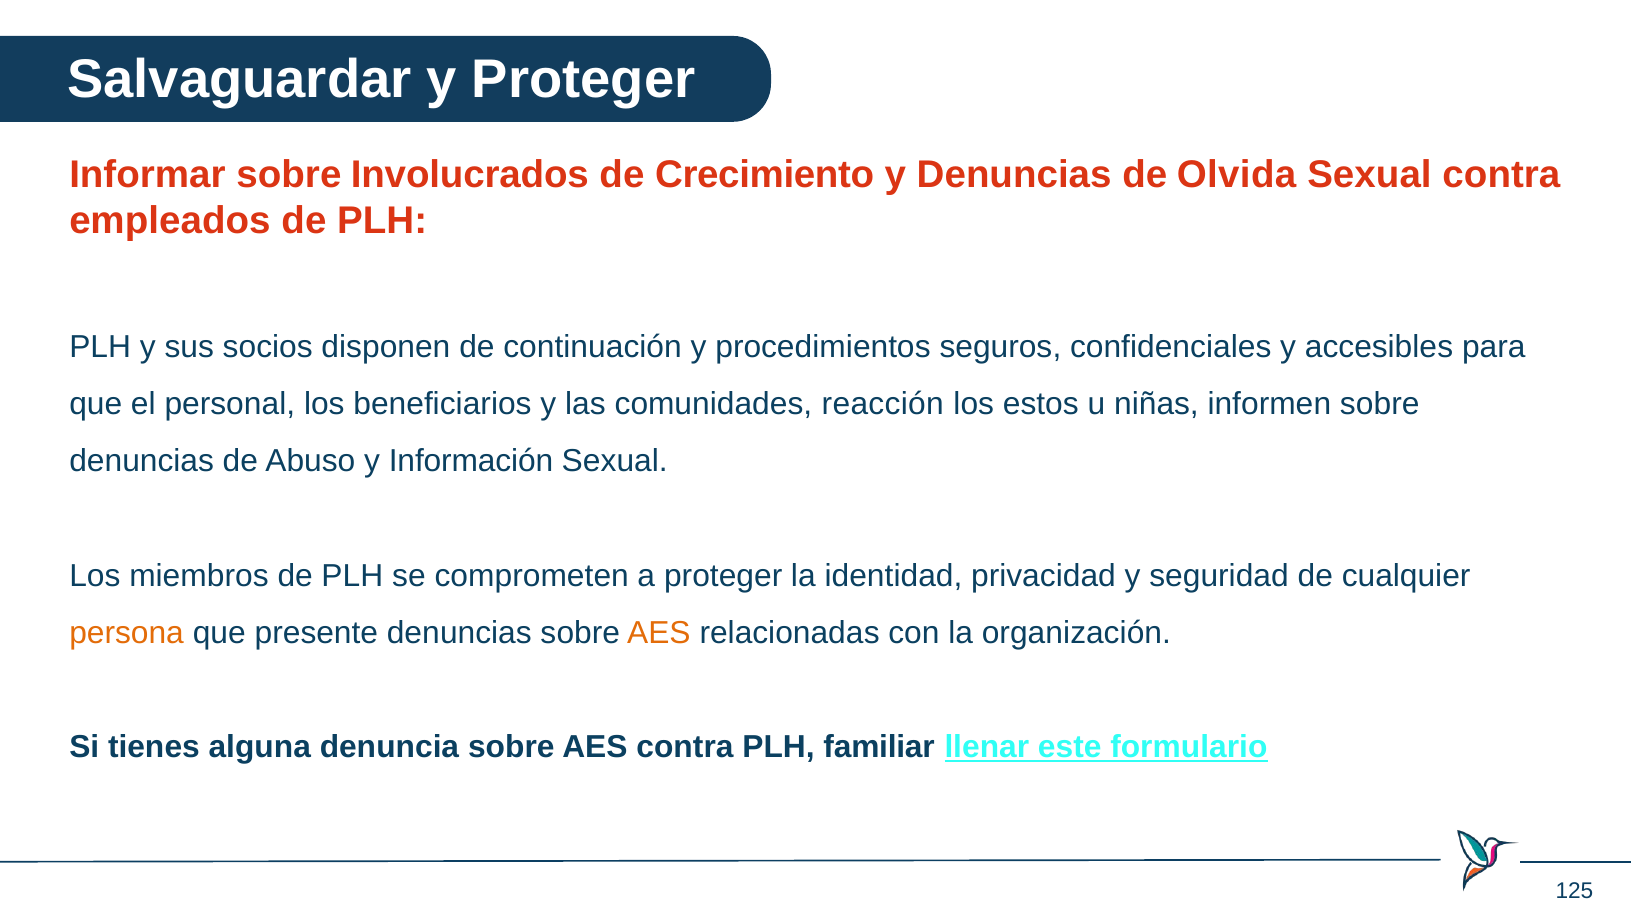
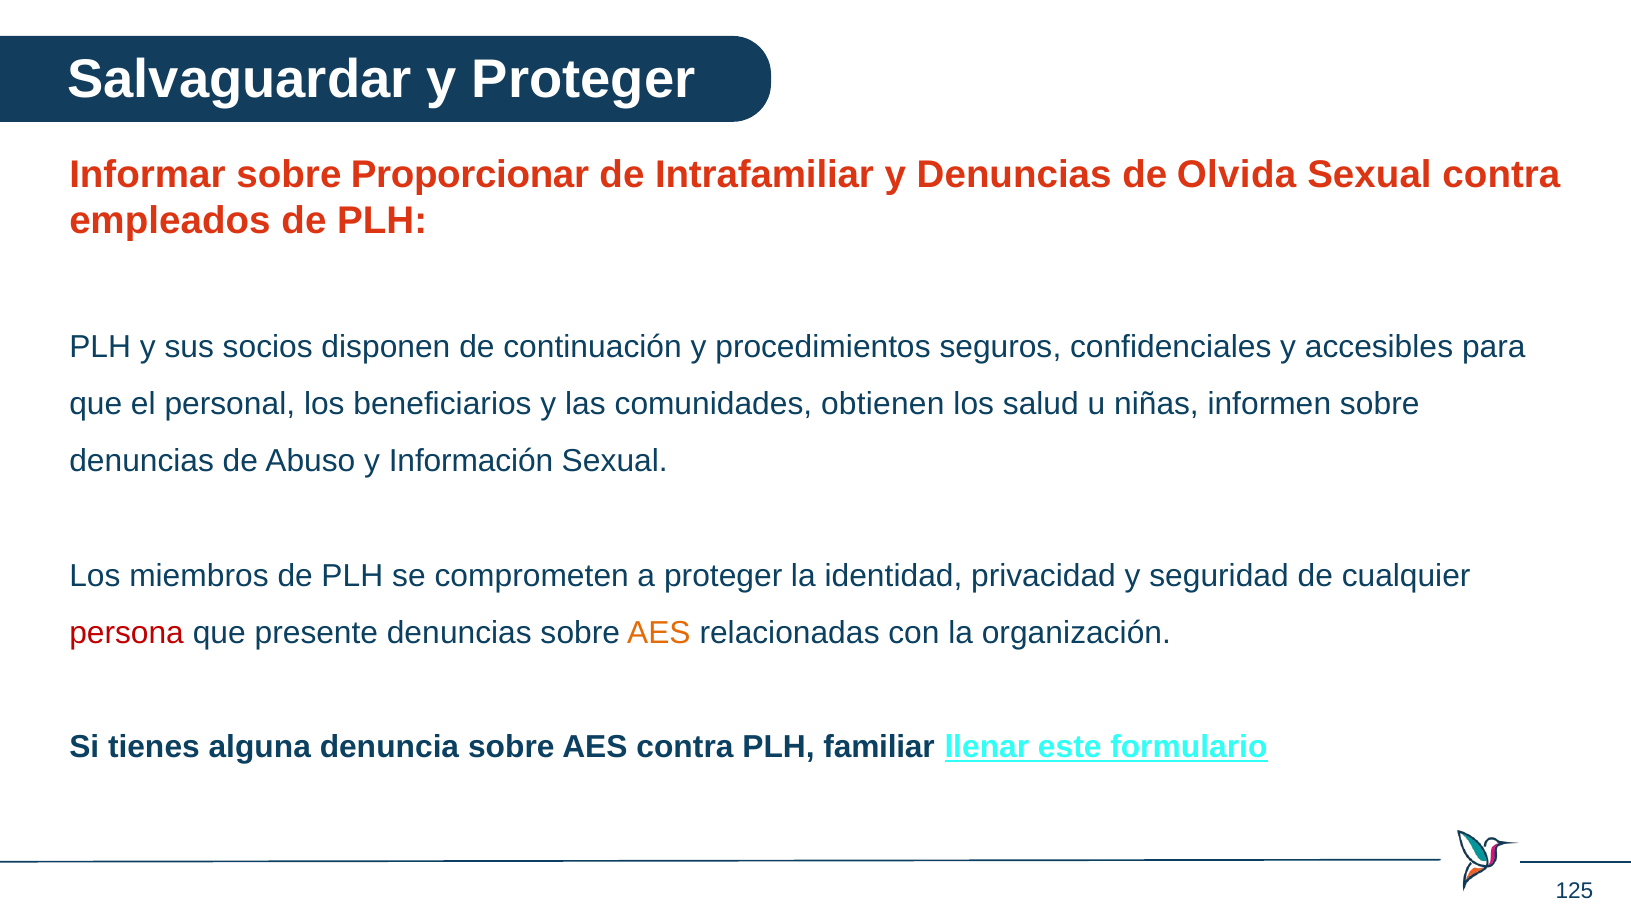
Involucrados: Involucrados -> Proporcionar (470, 175)
Crecimiento: Crecimiento -> Intrafamiliar (764, 175)
reacción: reacción -> obtienen (883, 404)
estos: estos -> salud (1041, 404)
persona colour: orange -> red (127, 632)
